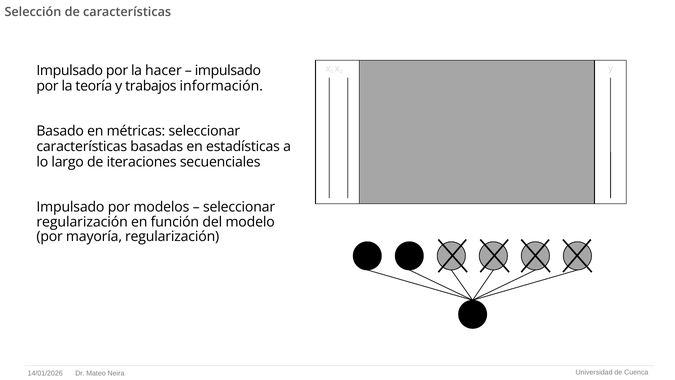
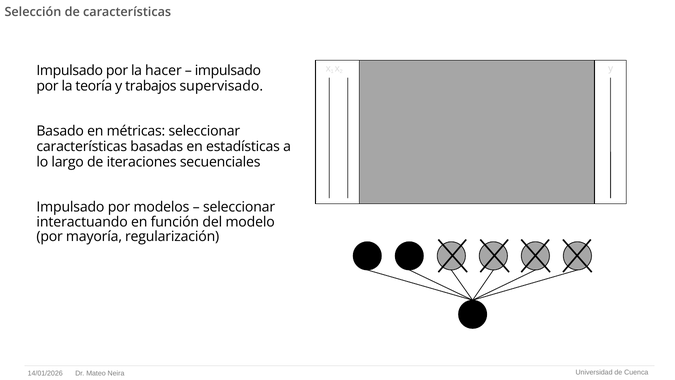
información: información -> supervisado (221, 86)
regularización: regularización -> interactuando (82, 222)
